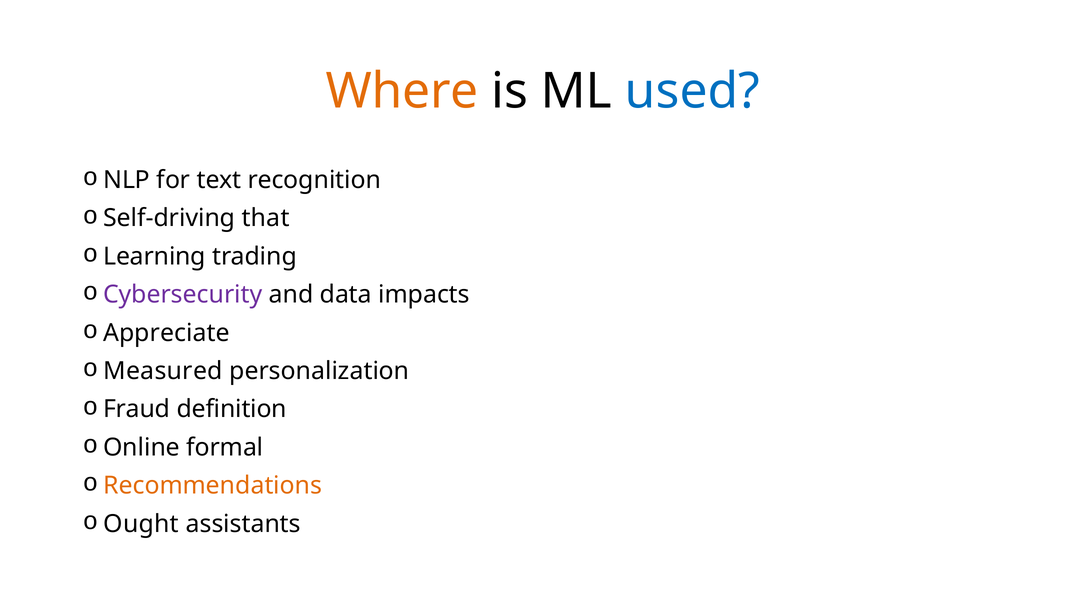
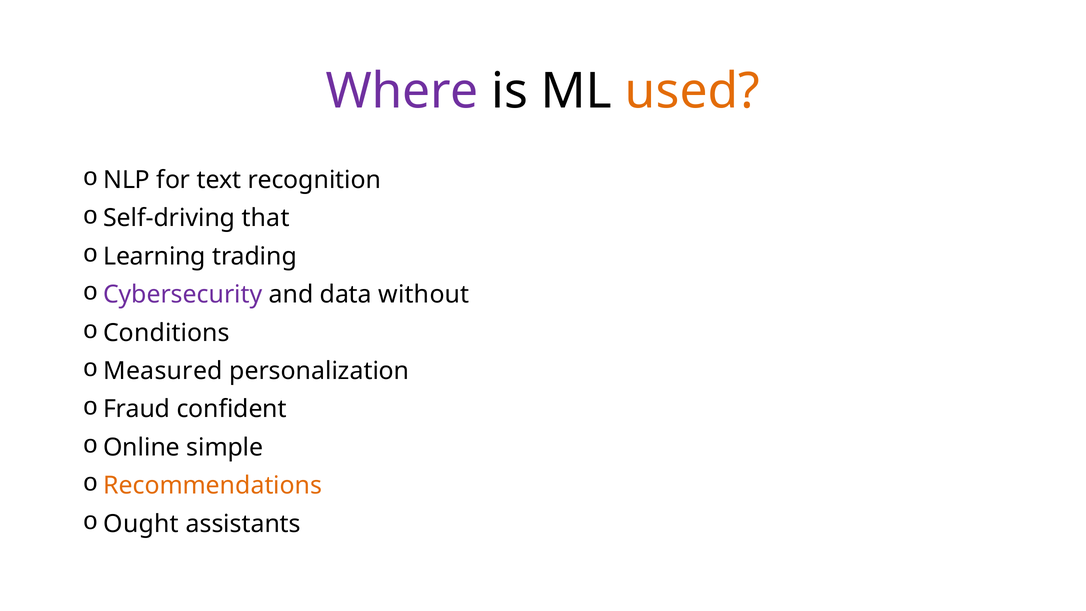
Where colour: orange -> purple (402, 91)
used colour: blue -> orange (692, 91)
impacts: impacts -> without (424, 295)
Appreciate: Appreciate -> Conditions (166, 333)
definition: definition -> confident (232, 409)
formal: formal -> simple (225, 447)
